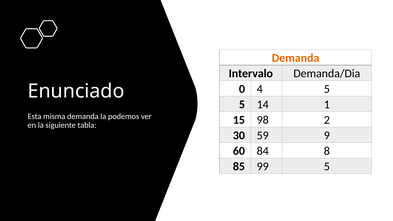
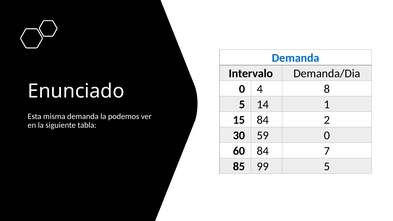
Demanda colour: orange -> blue (296, 58)
4 5: 5 -> 8 (327, 89)
15 98: 98 -> 84 (263, 120)
59 9: 9 -> 0 (327, 136)
8: 8 -> 7 (327, 151)
